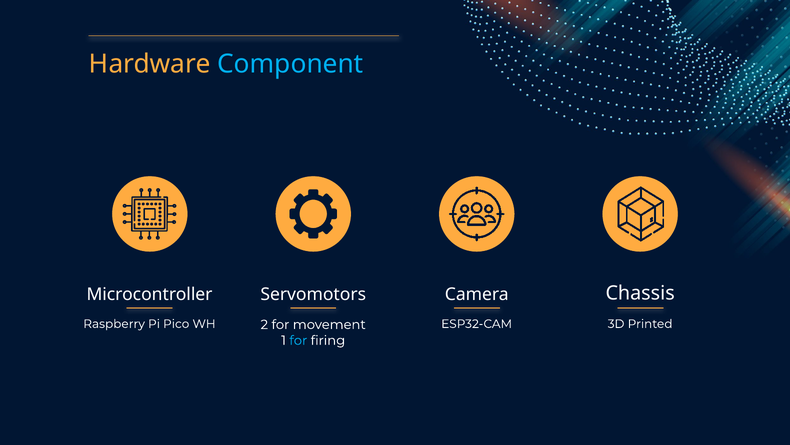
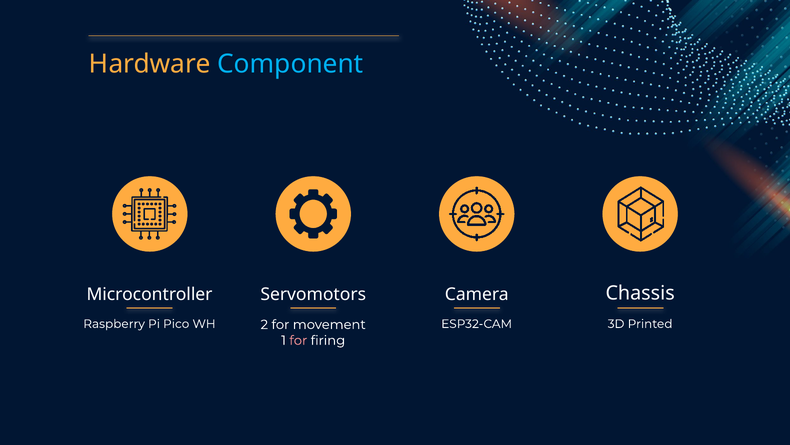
for colour: light blue -> pink (298, 340)
